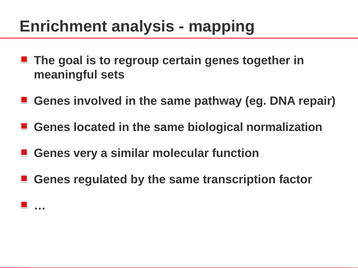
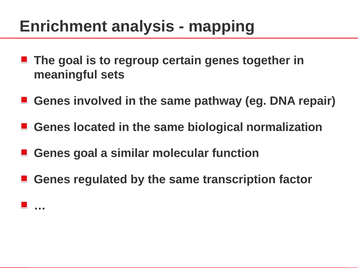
Genes very: very -> goal (86, 154)
